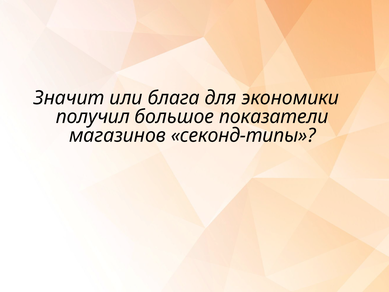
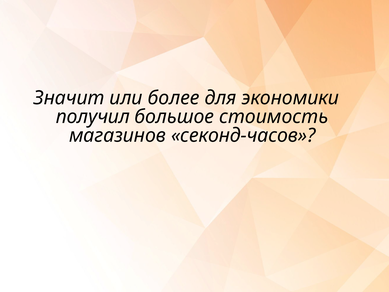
блага: блага -> более (174, 98)
показатели: показатели -> стоимость (274, 117)
секонд-типы: секонд-типы -> секонд-часов (243, 135)
